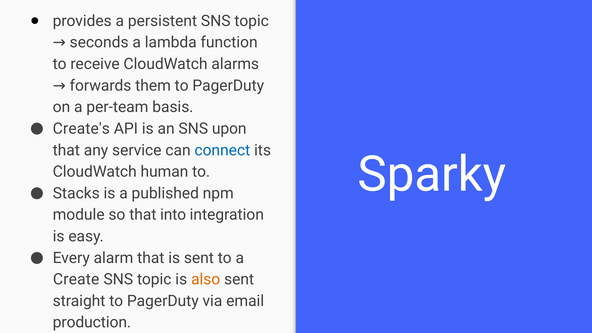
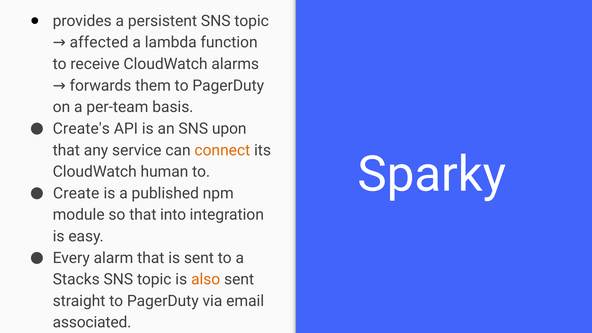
seconds: seconds -> affected (99, 43)
connect colour: blue -> orange (222, 150)
Stacks: Stacks -> Create (76, 193)
Create: Create -> Stacks (76, 279)
production: production -> associated (92, 322)
